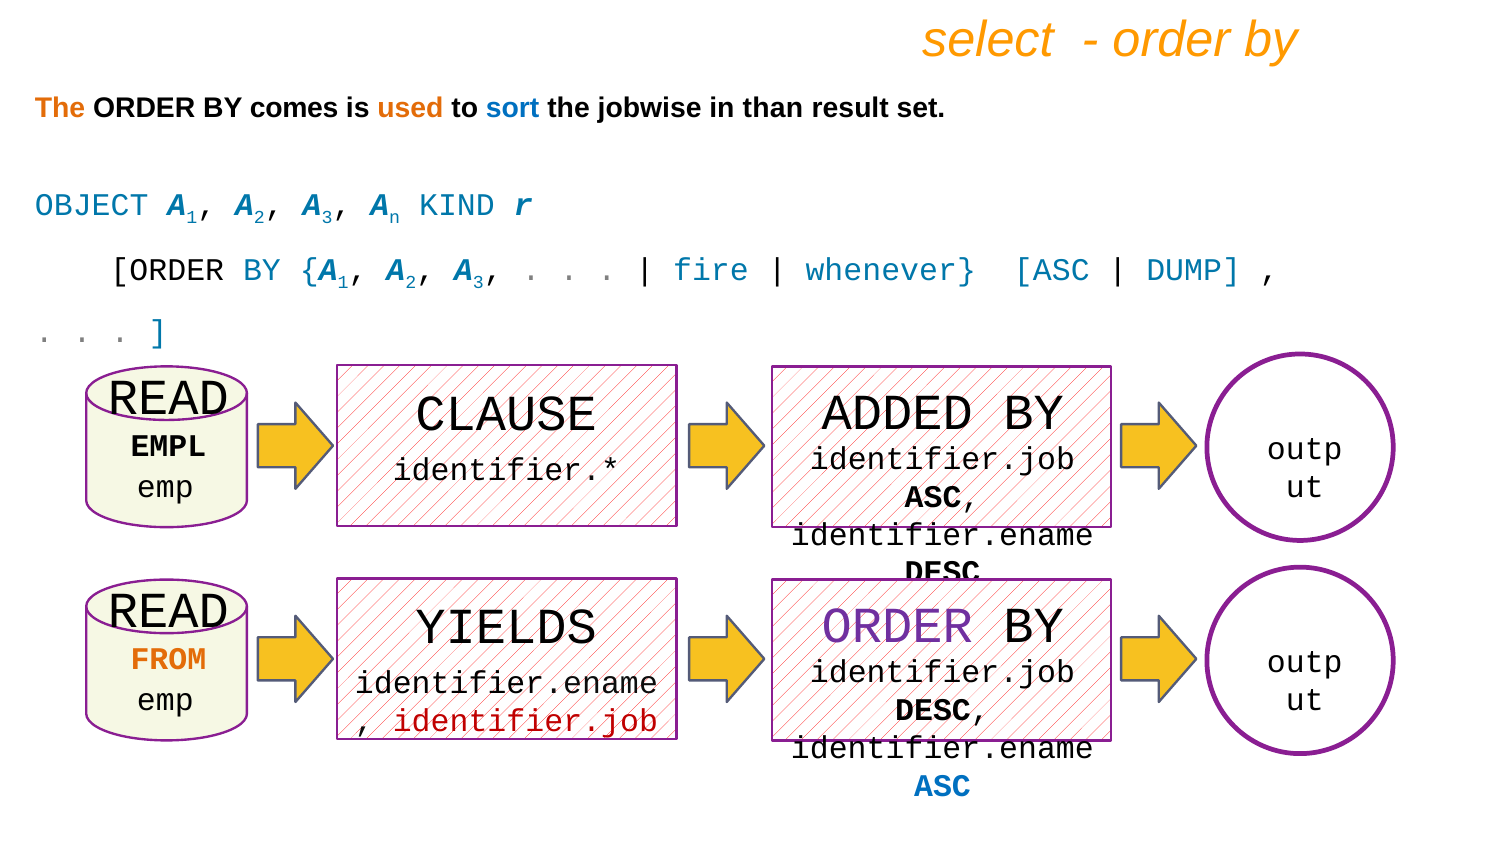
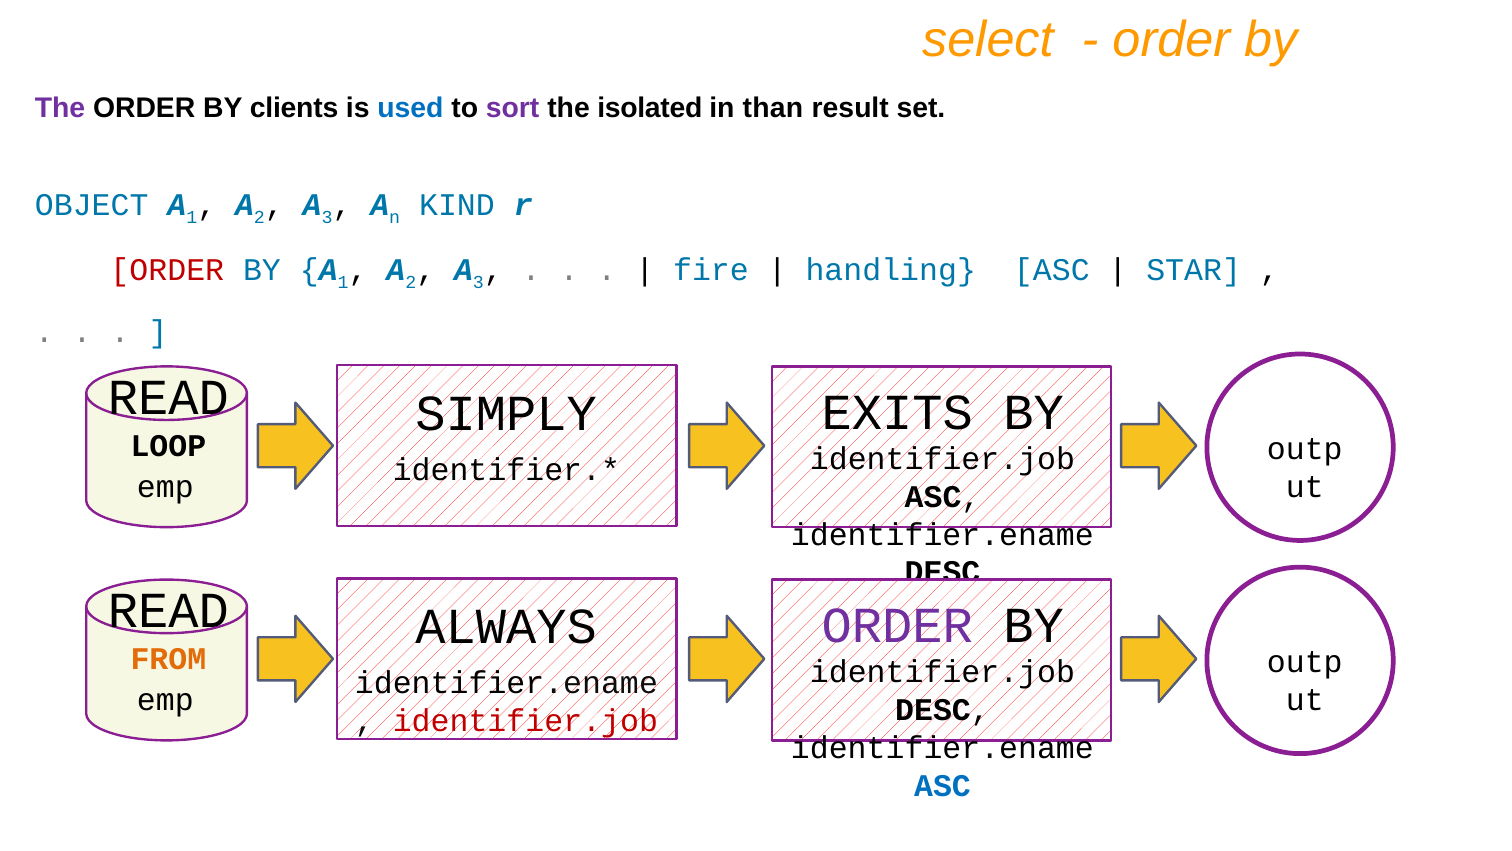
The colour: orange -> purple (60, 108)
comes: comes -> clients (294, 108)
used colour: orange -> blue (410, 108)
sort colour: blue -> purple (513, 108)
jobwise: jobwise -> isolated (650, 108)
ORDER colour: black -> red (167, 270)
whenever: whenever -> handling (891, 270)
DUMP: DUMP -> STAR (1194, 270)
ADDED: ADDED -> EXITS (897, 412)
CLAUSE: CLAUSE -> SIMPLY (506, 413)
EMPL: EMPL -> LOOP (168, 446)
YIELDS: YIELDS -> ALWAYS (506, 626)
